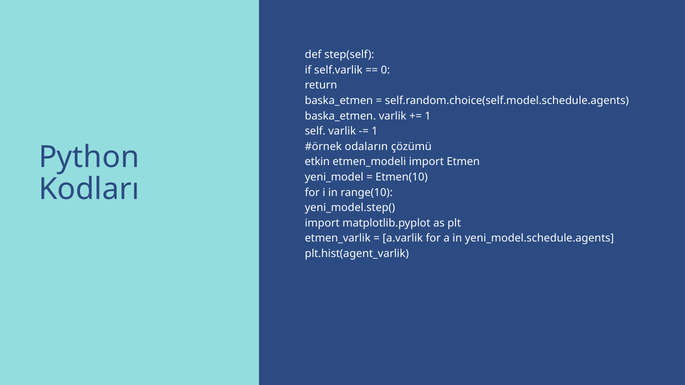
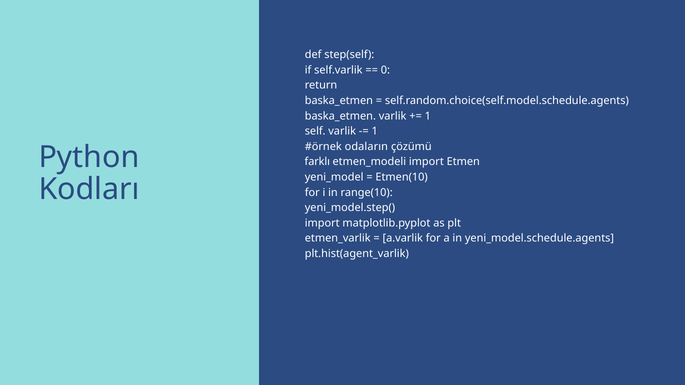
etkin: etkin -> farklı (317, 162)
